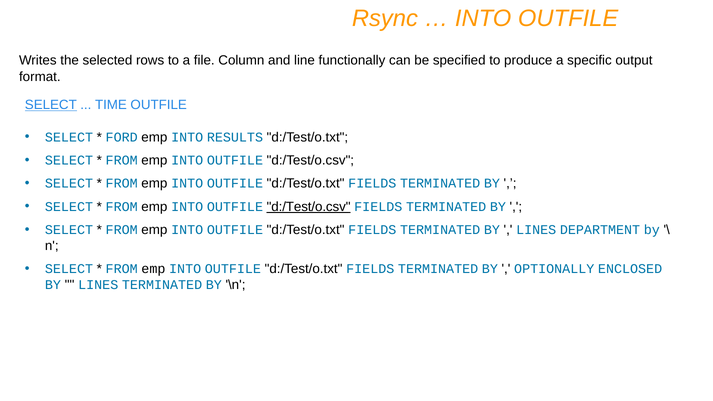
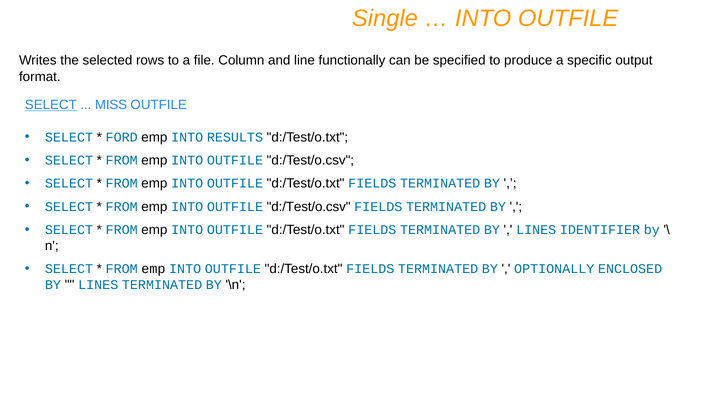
Rsync: Rsync -> Single (385, 19)
TIME: TIME -> MISS (111, 105)
d:/Test/o.csv underline: present -> none (309, 207)
DEPARTMENT: DEPARTMENT -> IDENTIFIER (600, 230)
